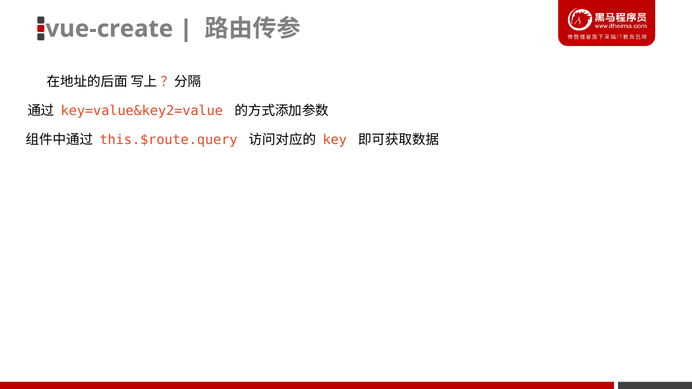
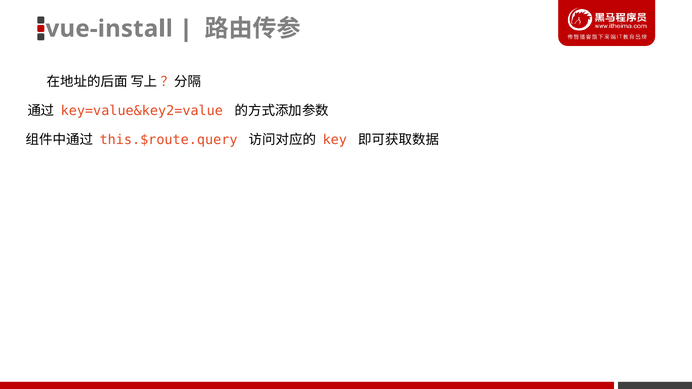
vue-create: vue-create -> vue-install (109, 29)
